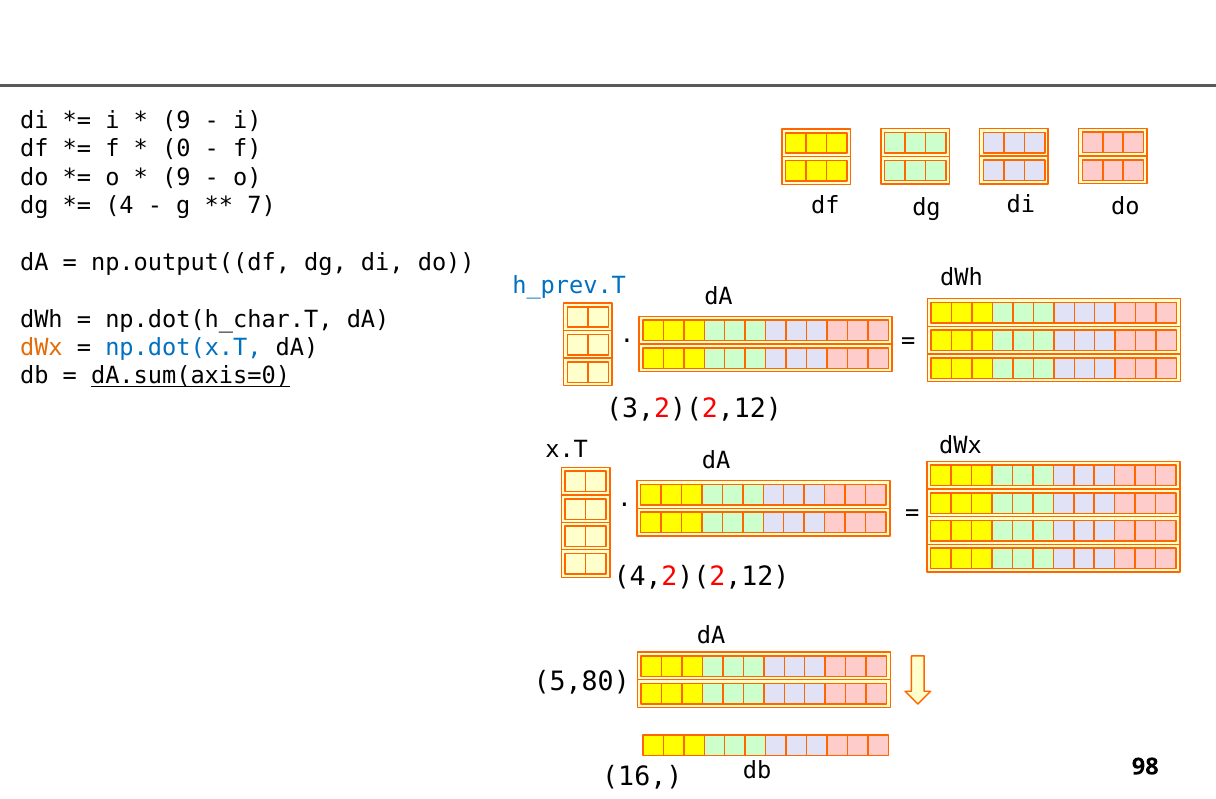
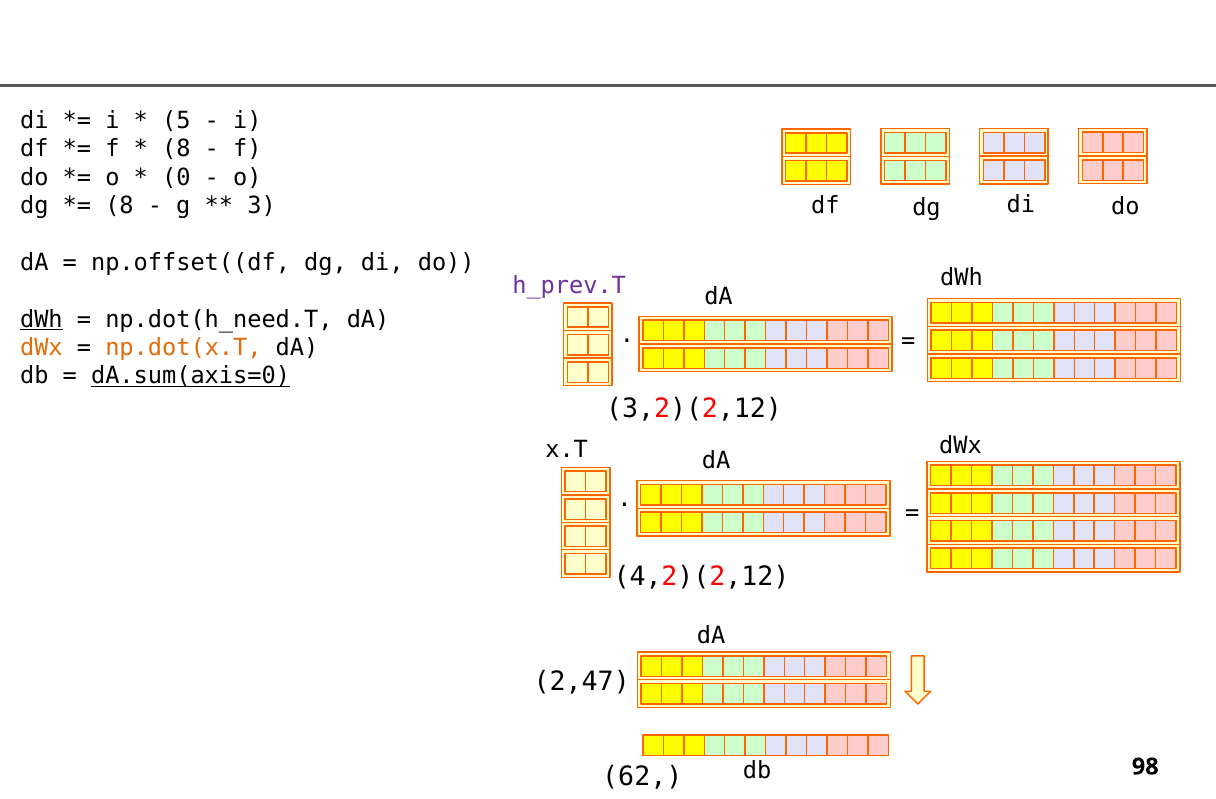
9: 9 -> 5 (176, 121)
0: 0 -> 8 (176, 149)
9: 9 -> 0 (176, 177)
4: 4 -> 8 (119, 206)
7: 7 -> 3 (262, 206)
np.output((df: np.output((df -> np.offset((df (191, 262)
h_prev.T colour: blue -> purple (569, 286)
dWh underline: none -> present (41, 319)
np.dot(h_char.T: np.dot(h_char.T -> np.dot(h_need.T (219, 319)
np.dot(x.T colour: blue -> orange (183, 348)
5,80: 5,80 -> 2,47 (582, 681)
16: 16 -> 62 (642, 777)
